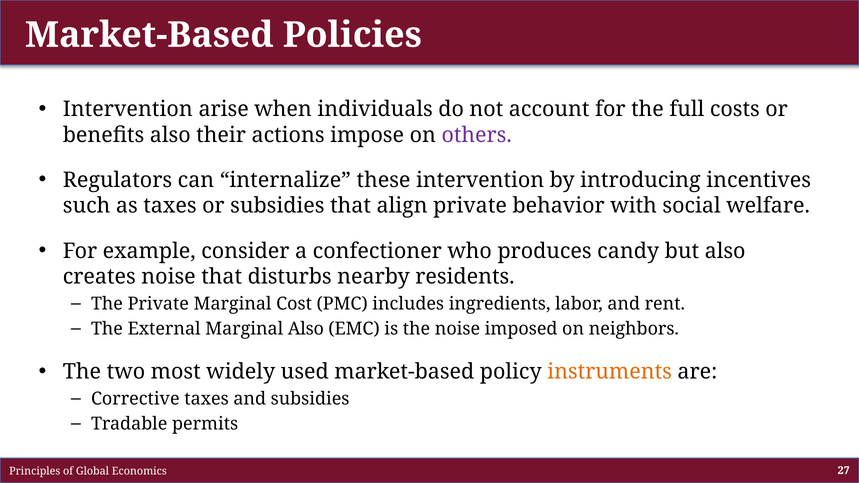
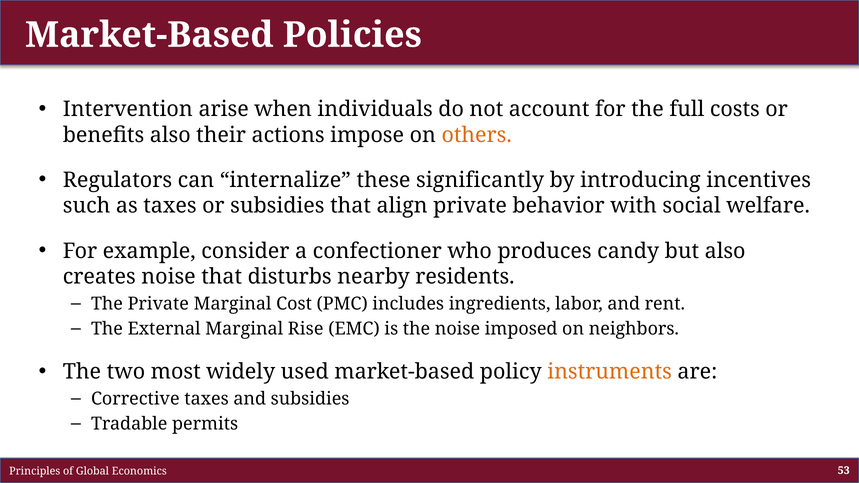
others colour: purple -> orange (477, 135)
these intervention: intervention -> significantly (480, 180)
Marginal Also: Also -> Rise (306, 329)
27: 27 -> 53 (844, 471)
